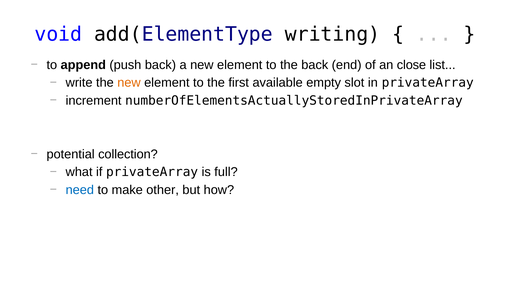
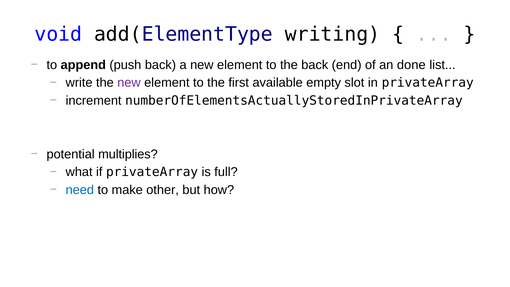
close: close -> done (411, 65)
new colour: orange -> purple (129, 83)
collection: collection -> multiplies (128, 154)
